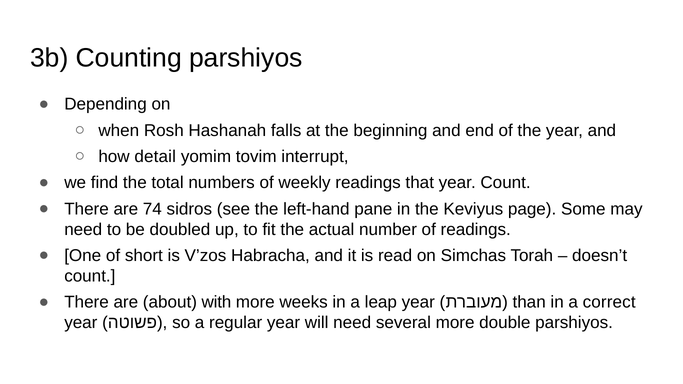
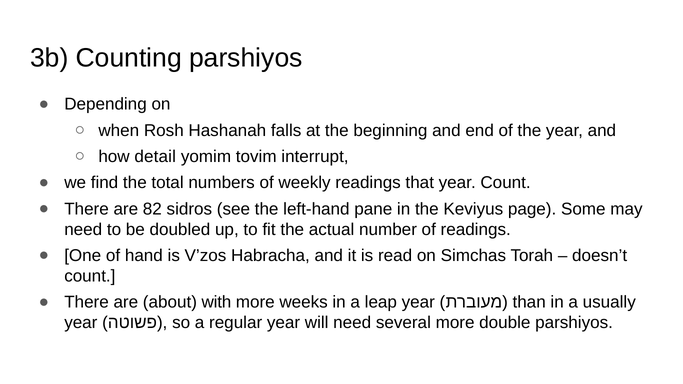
74: 74 -> 82 (152, 209)
short: short -> hand (144, 256)
correct: correct -> usually (609, 302)
